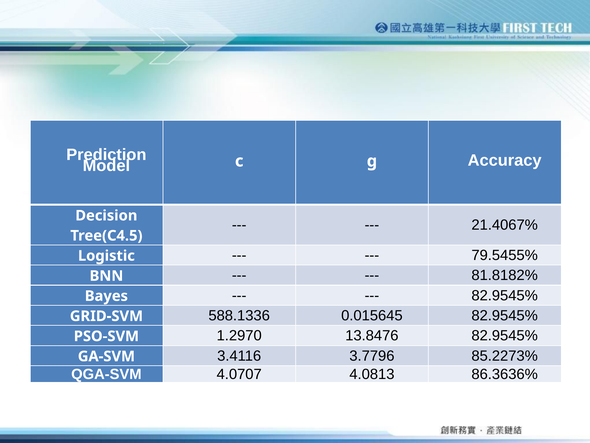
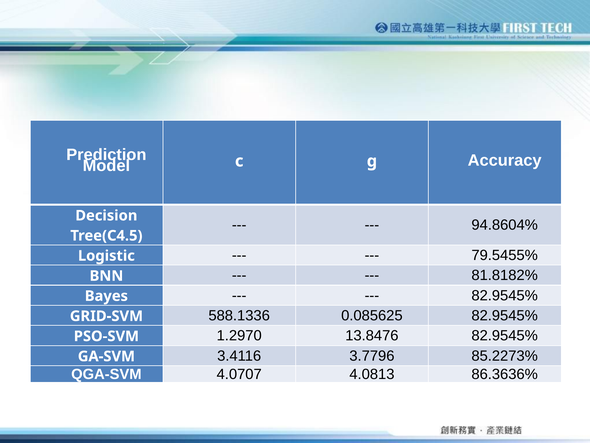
21.4067%: 21.4067% -> 94.8604% (505, 225)
0.015645: 0.015645 -> 0.085625 (372, 315)
